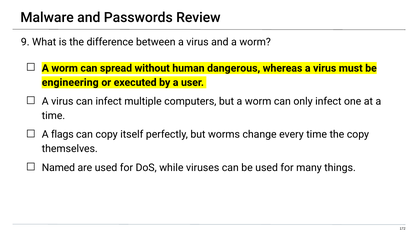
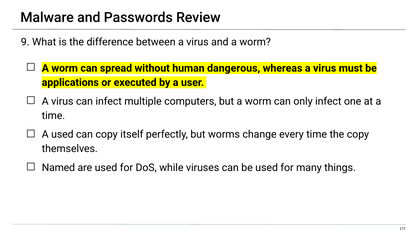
engineering: engineering -> applications (70, 82)
A flags: flags -> used (62, 135)
